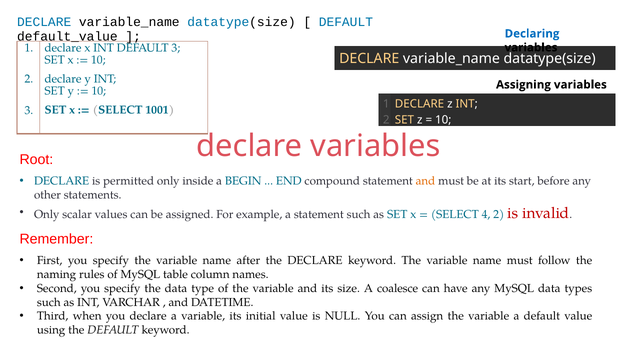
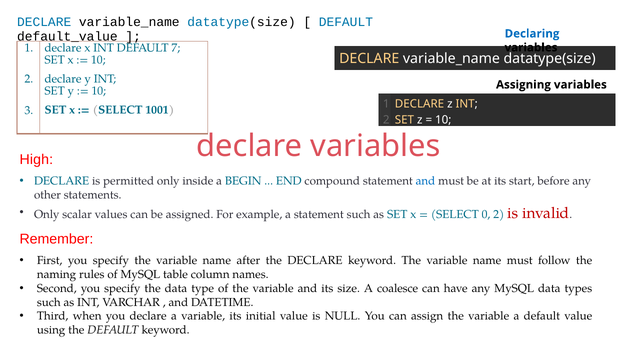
DEFAULT 3: 3 -> 7 (176, 48)
Root: Root -> High (36, 160)
and colour: orange -> blue (426, 181)
4: 4 -> 0 (486, 215)
